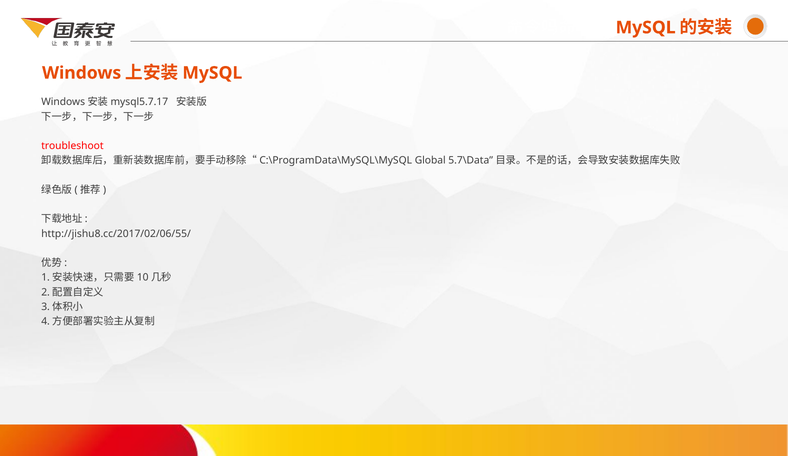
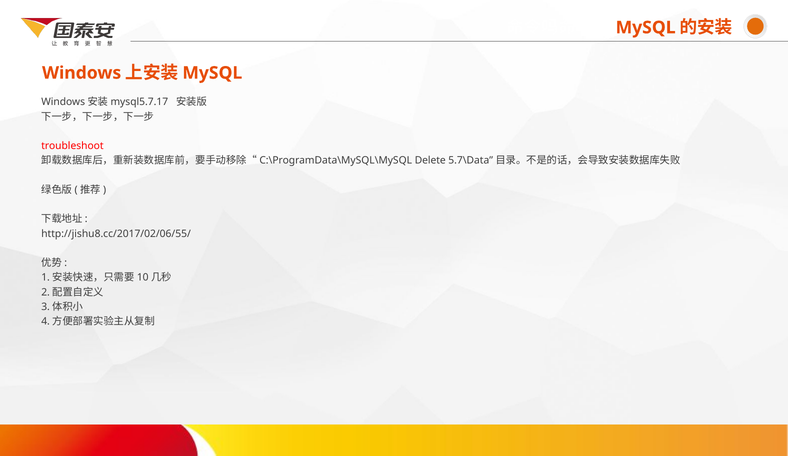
Global: Global -> Delete (430, 161)
